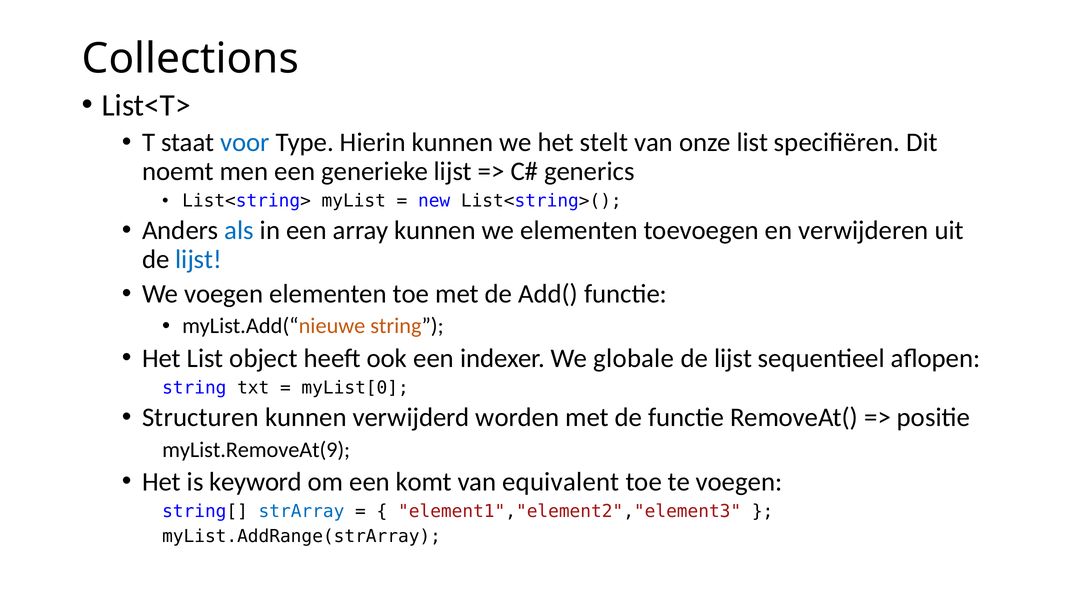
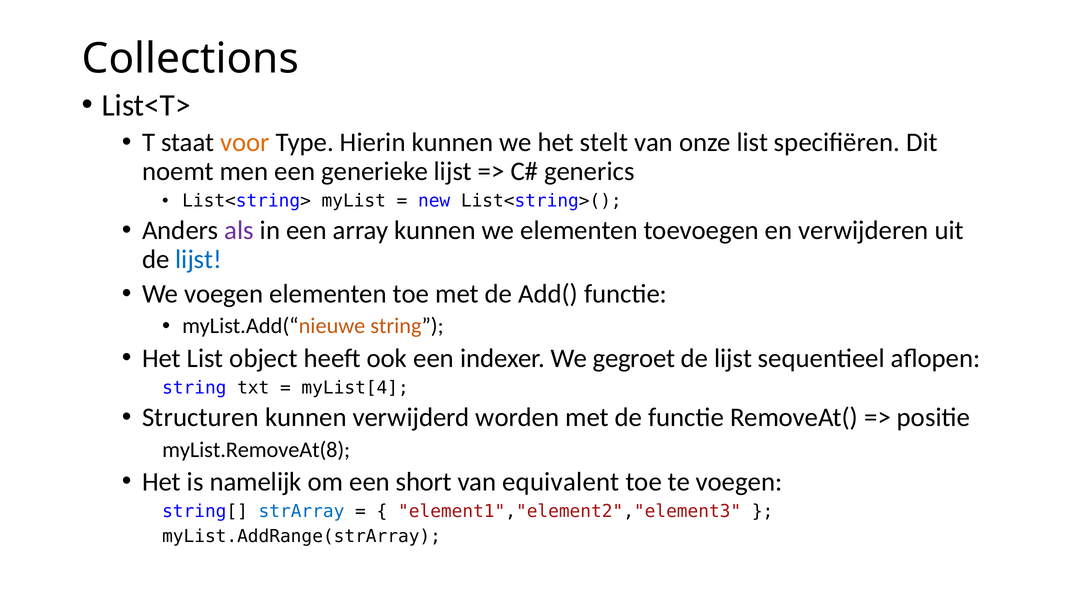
voor colour: blue -> orange (245, 142)
als colour: blue -> purple (239, 231)
globale: globale -> gegroet (634, 358)
myList[0: myList[0 -> myList[4 (355, 388)
myList.RemoveAt(9: myList.RemoveAt(9 -> myList.RemoveAt(8 (256, 450)
keyword: keyword -> namelijk (256, 482)
komt: komt -> short (424, 482)
